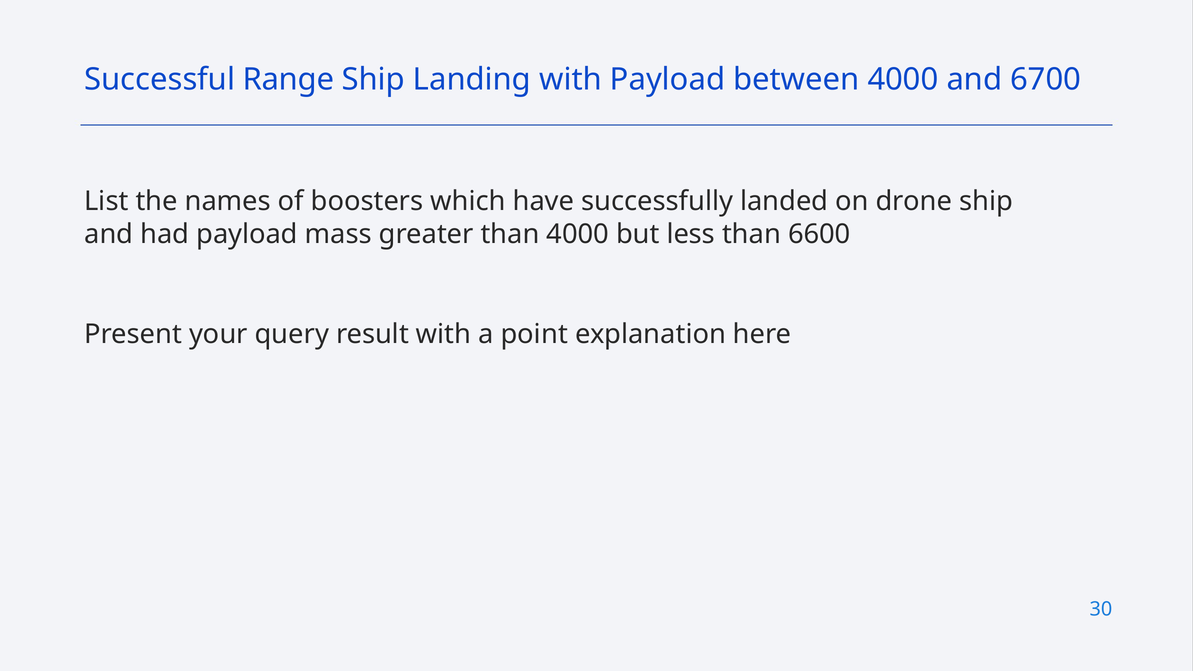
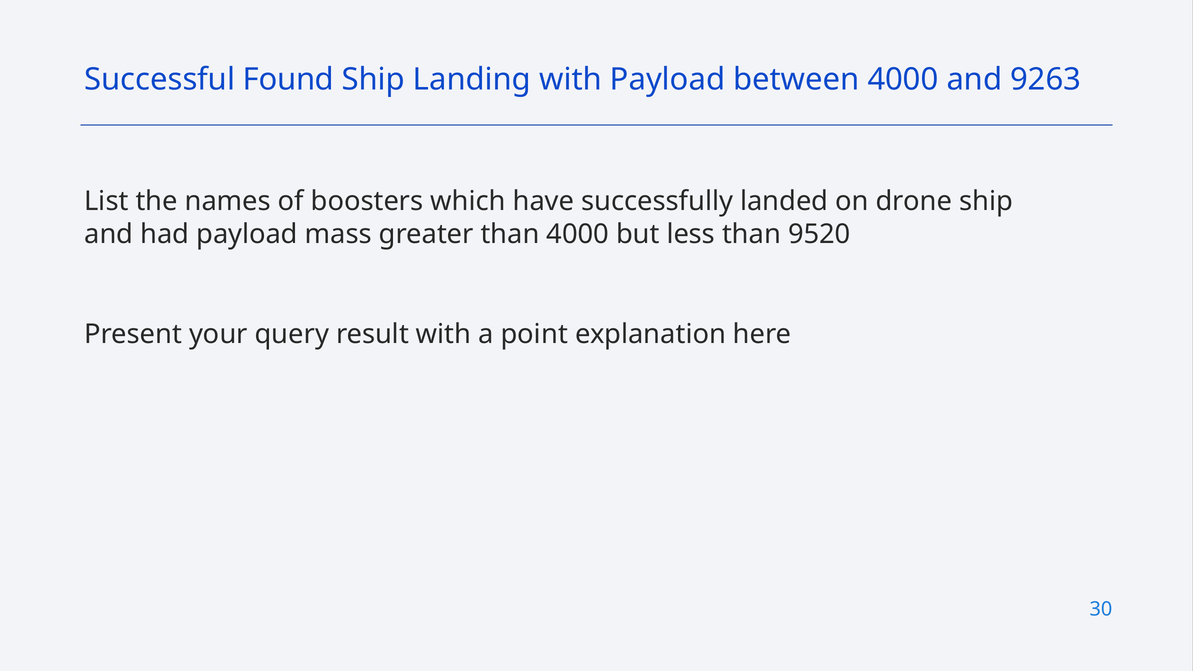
Range: Range -> Found (288, 79)
6700: 6700 -> 9263 (1046, 79)
6600: 6600 -> 9520 (819, 234)
